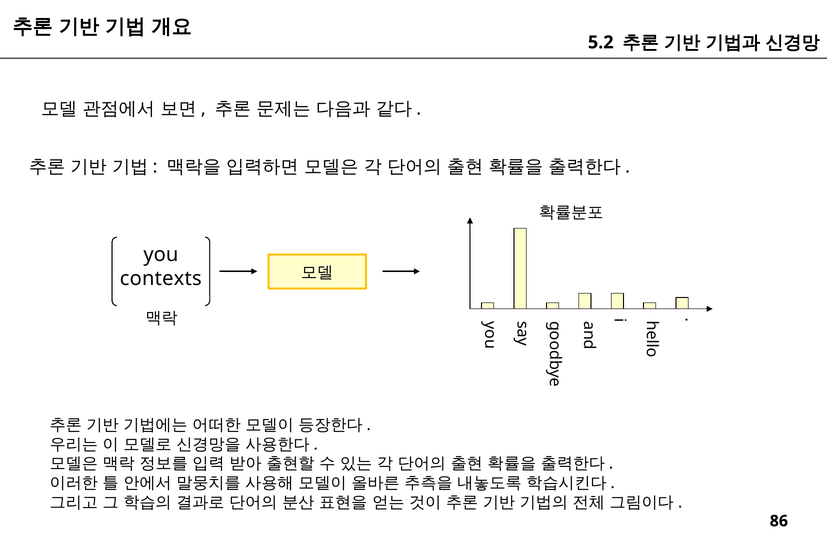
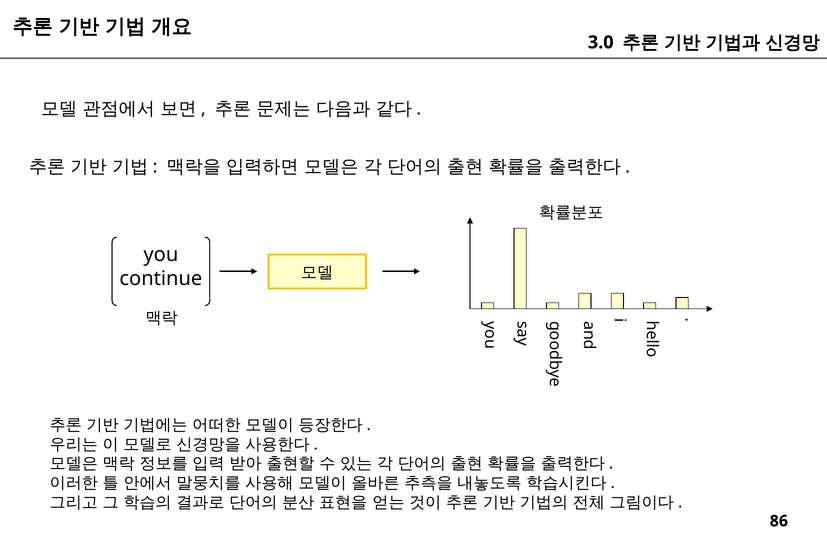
5.2: 5.2 -> 3.0 (601, 42)
contexts: contexts -> continue (161, 279)
